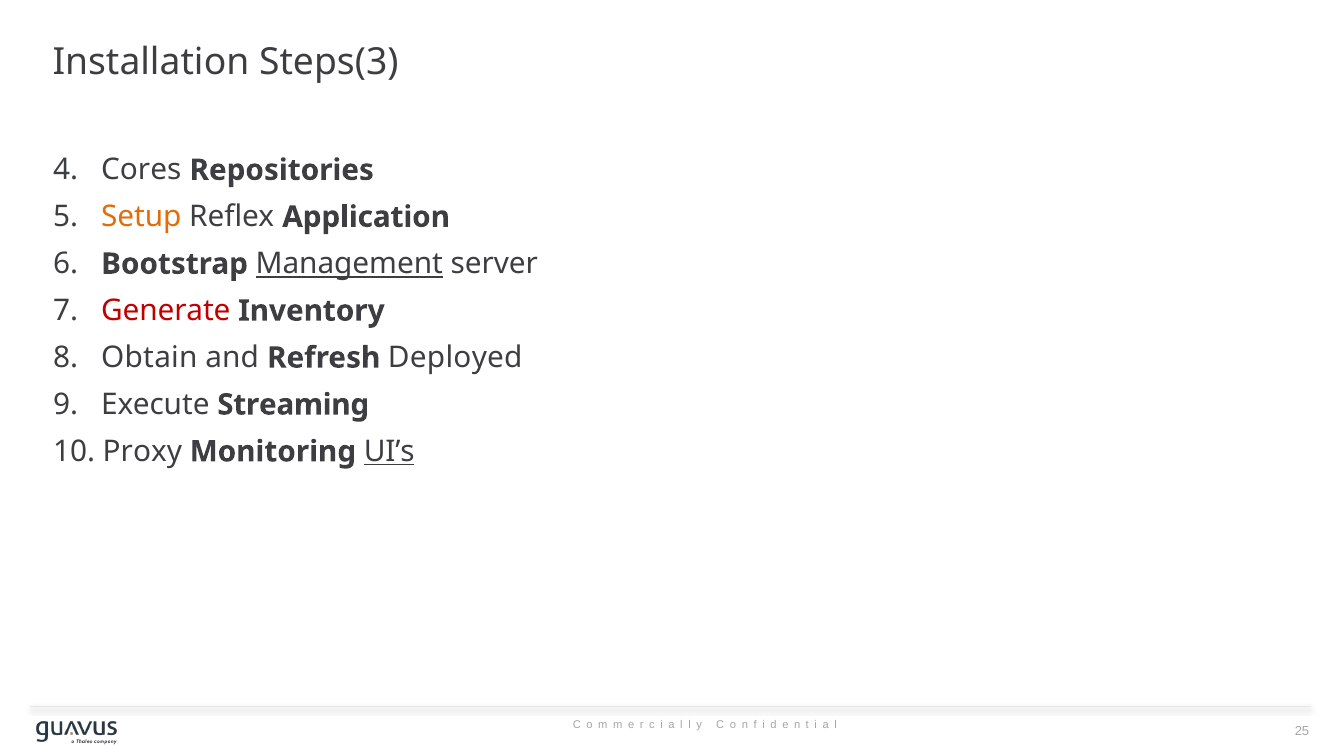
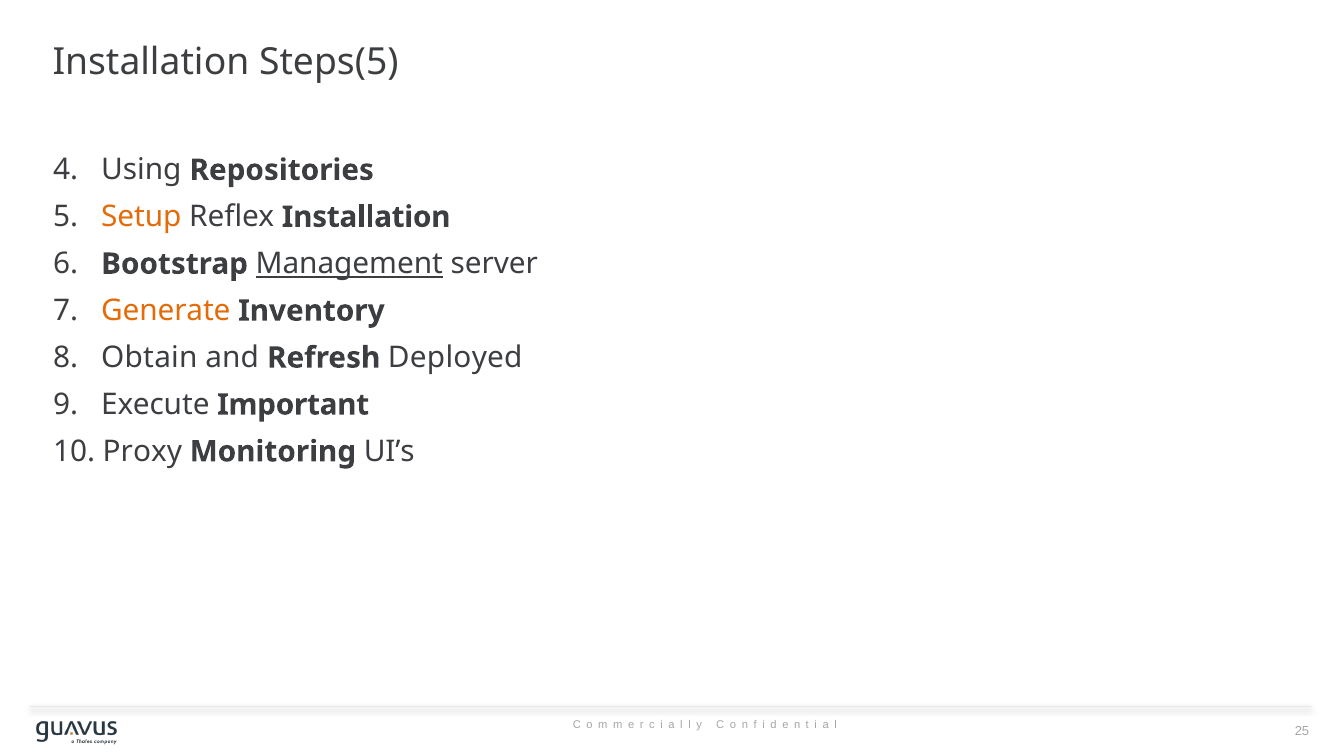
Steps(3: Steps(3 -> Steps(5 (329, 62)
Cores: Cores -> Using (141, 170)
Reflex Application: Application -> Installation (366, 217)
Generate colour: red -> orange (166, 311)
Streaming: Streaming -> Important (293, 404)
UI’s underline: present -> none (389, 451)
